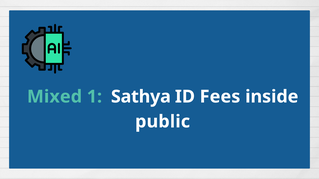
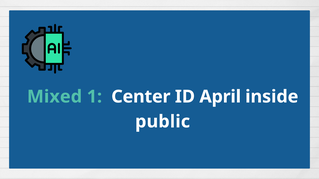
Sathya: Sathya -> Center (141, 97)
Fees: Fees -> April (220, 97)
